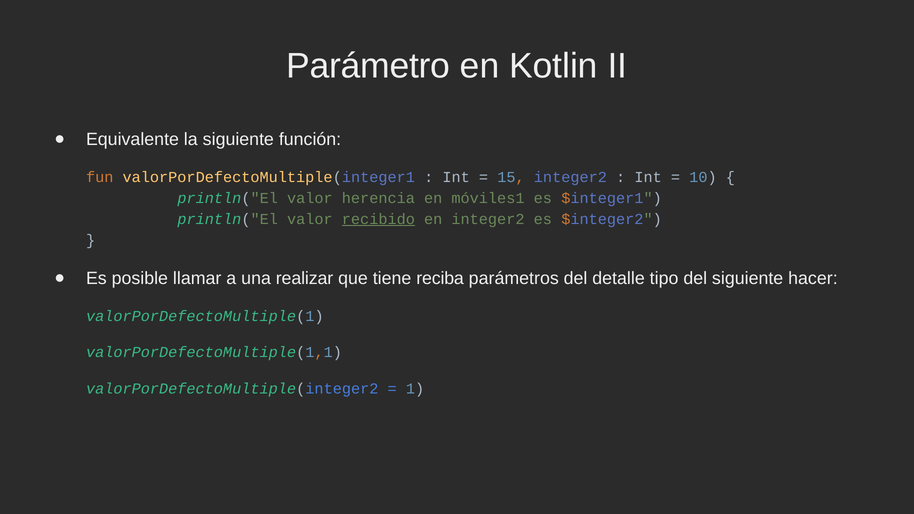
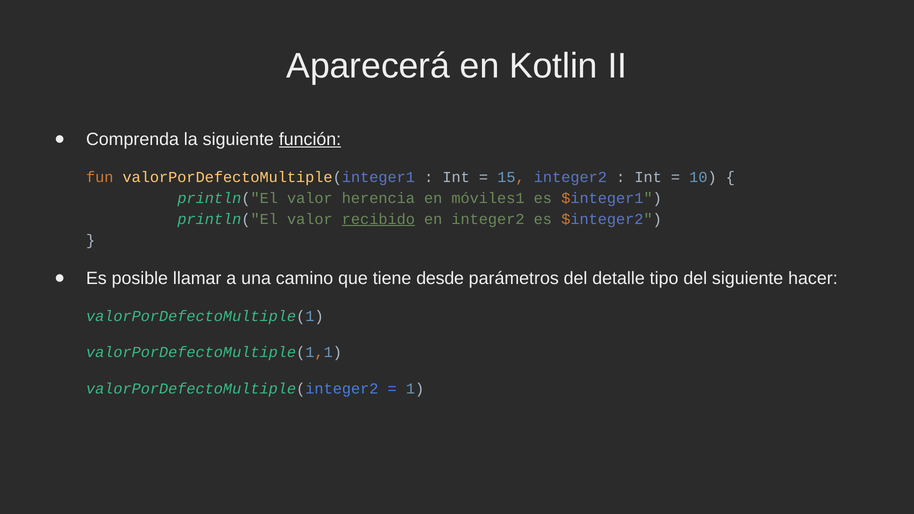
Parámetro: Parámetro -> Aparecerá (368, 66)
Equivalente: Equivalente -> Comprenda (132, 139)
función underline: none -> present (310, 139)
realizar: realizar -> camino (304, 279)
reciba: reciba -> desde (440, 279)
